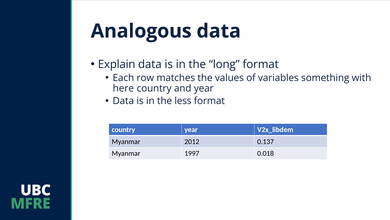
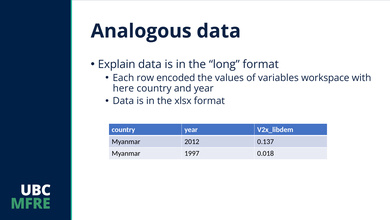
matches: matches -> encoded (176, 78)
something: something -> workspace (325, 78)
less: less -> xlsx (183, 101)
